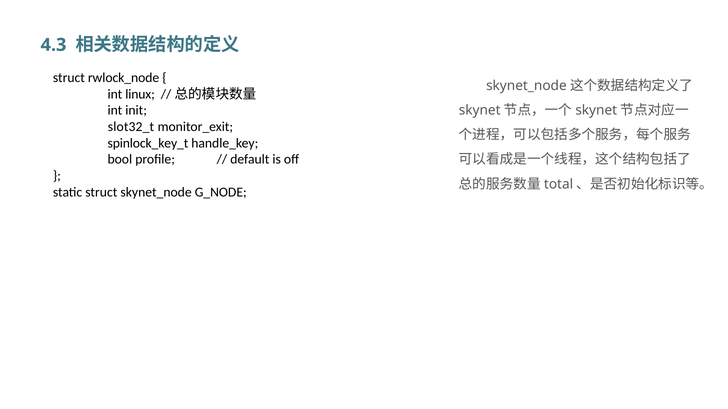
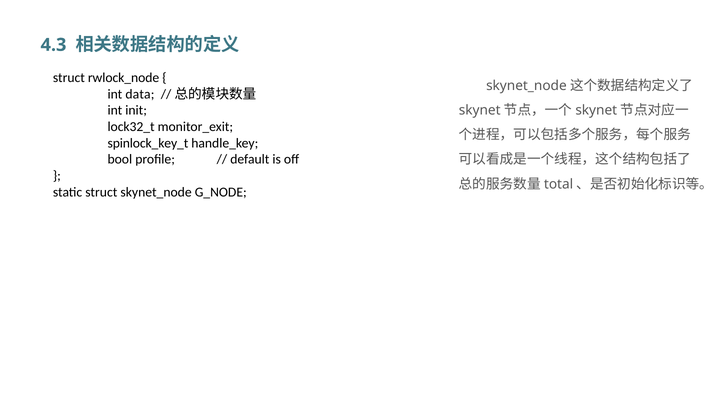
linux: linux -> data (140, 94)
slot32_t: slot32_t -> lock32_t (131, 127)
